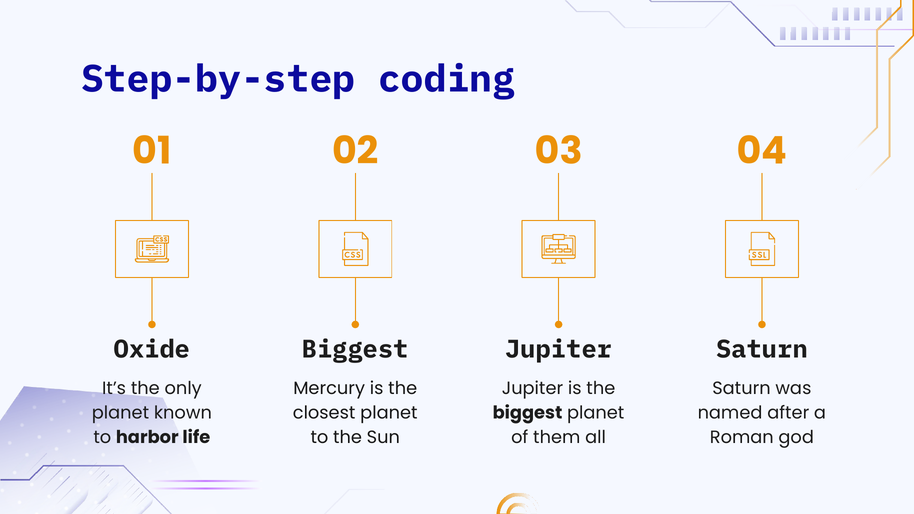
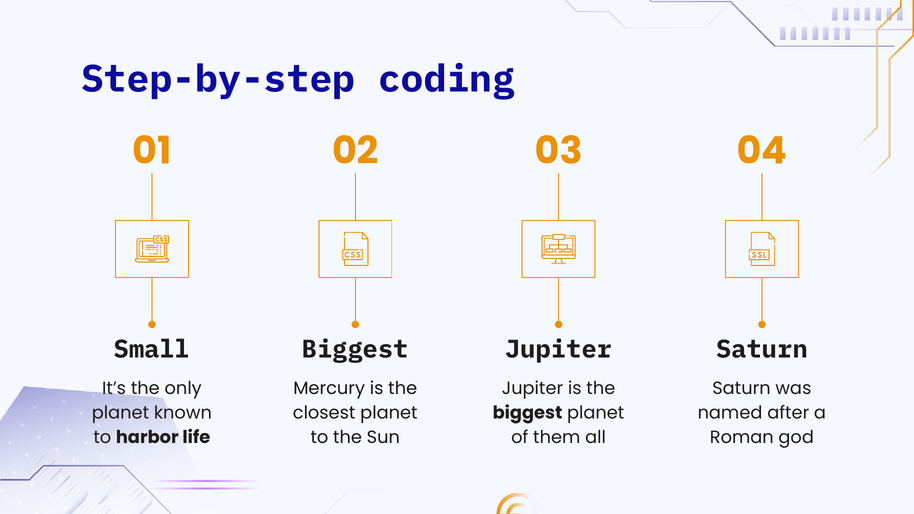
Oxide: Oxide -> Small (152, 349)
